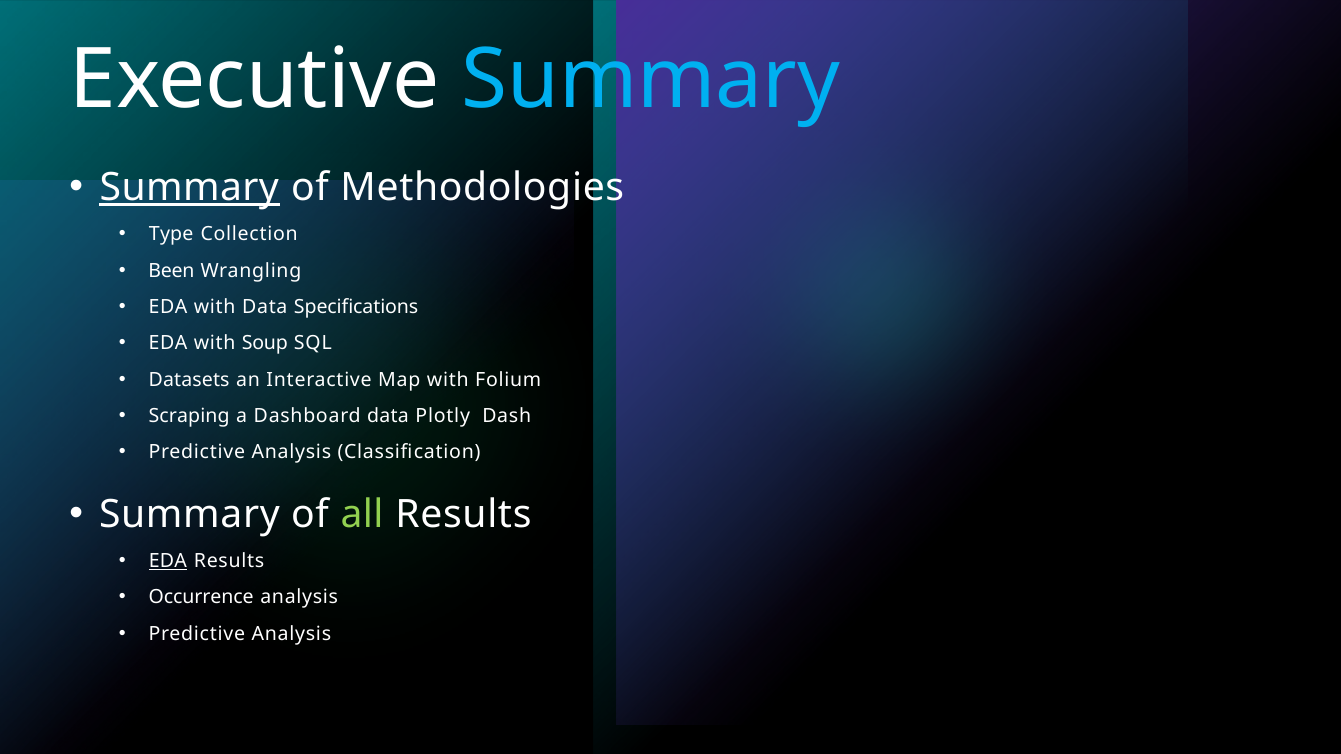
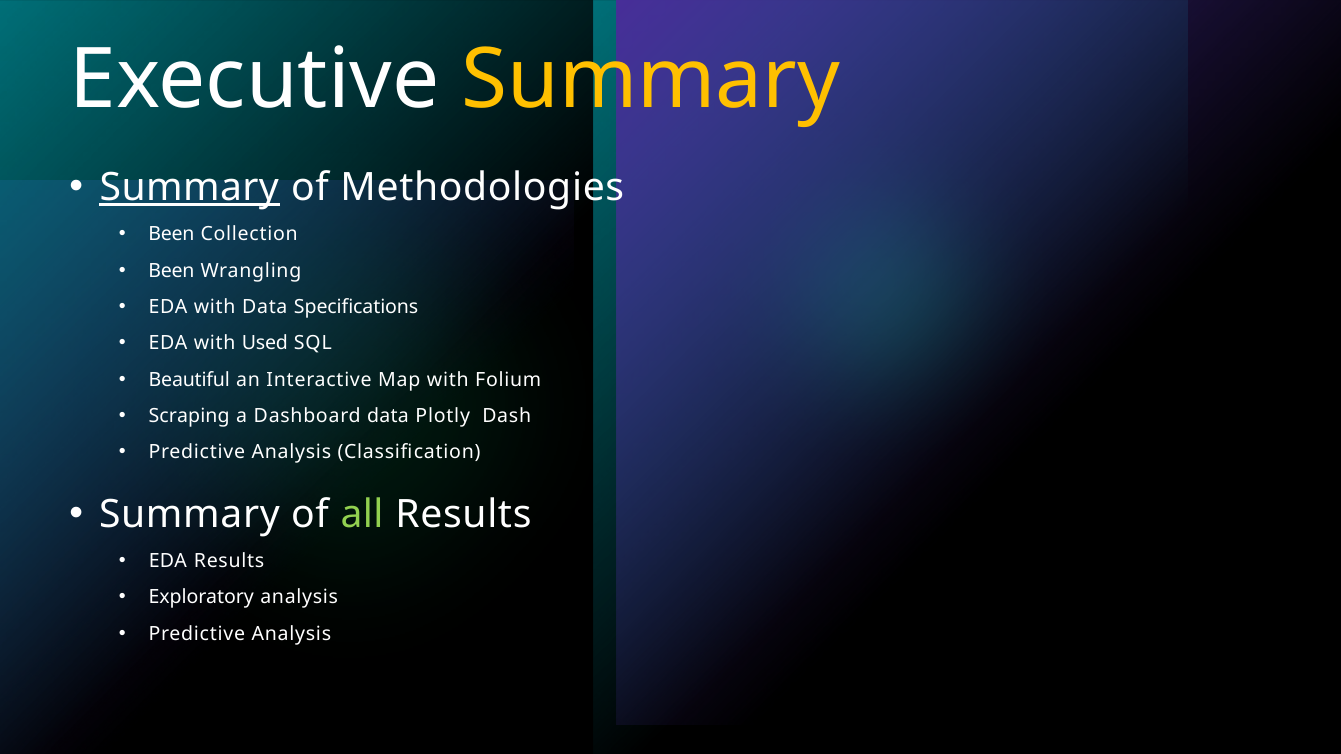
Summary colour: light blue -> yellow (651, 80)
Type: Type -> Been (171, 235)
Soup: Soup -> Used (265, 343)
Datasets: Datasets -> Beautiful (189, 380)
EDA underline: present -> none (168, 561)
Occurrence: Occurrence -> Exploratory (201, 598)
